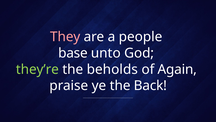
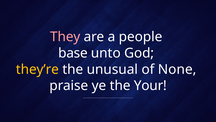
they’re colour: light green -> yellow (37, 69)
beholds: beholds -> unusual (112, 69)
Again: Again -> None (177, 69)
Back: Back -> Your (150, 85)
